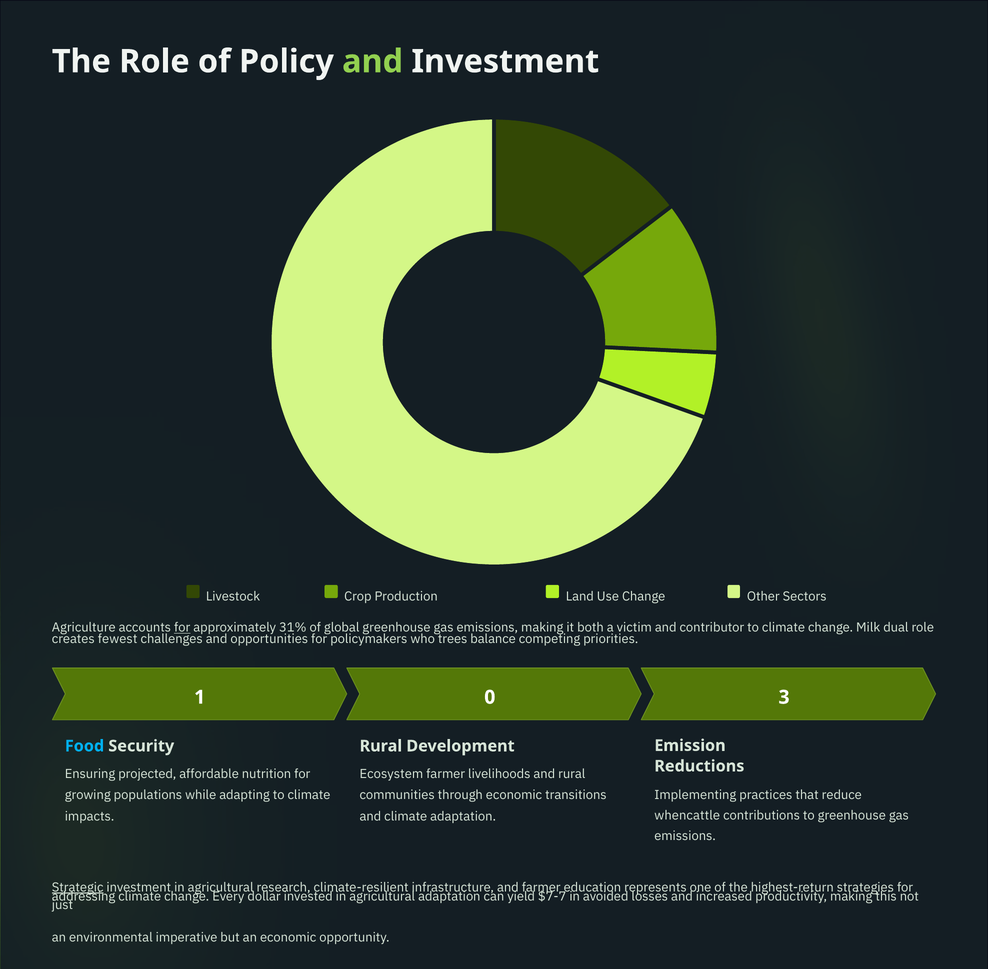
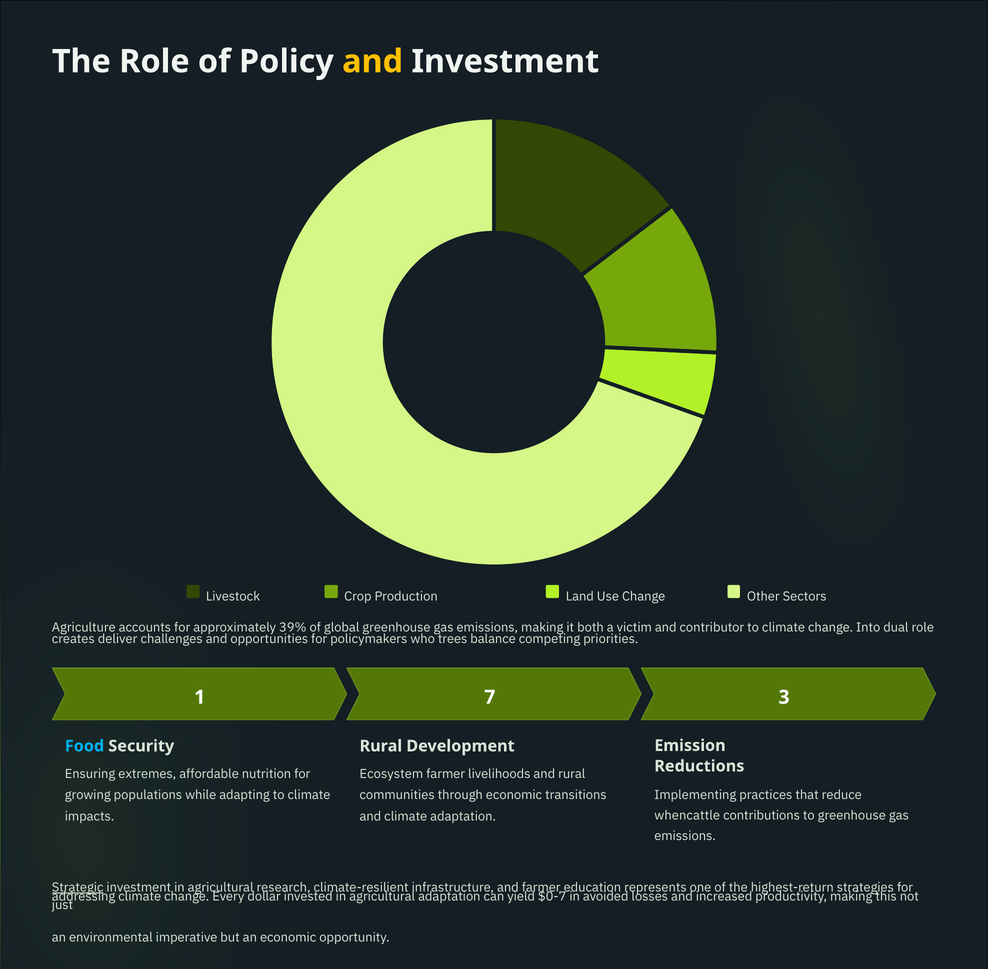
and colour: light green -> yellow (373, 62)
for underline: present -> none (182, 627)
31%: 31% -> 39% (293, 627)
Milk: Milk -> Into (868, 627)
fewest: fewest -> deliver (118, 639)
0: 0 -> 7 (490, 697)
projected: projected -> extremes (147, 773)
$7-7: $7-7 -> $0-7 (552, 896)
